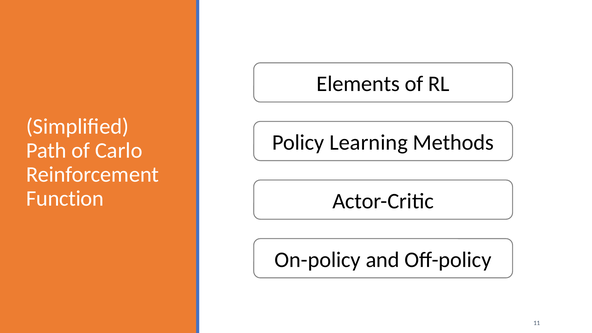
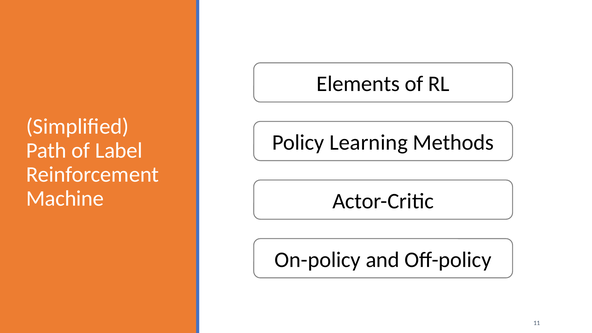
Carlo: Carlo -> Label (119, 150)
Function: Function -> Machine (65, 198)
